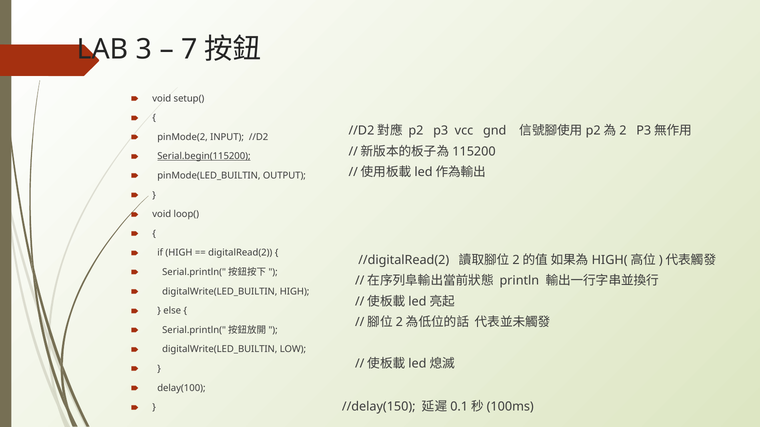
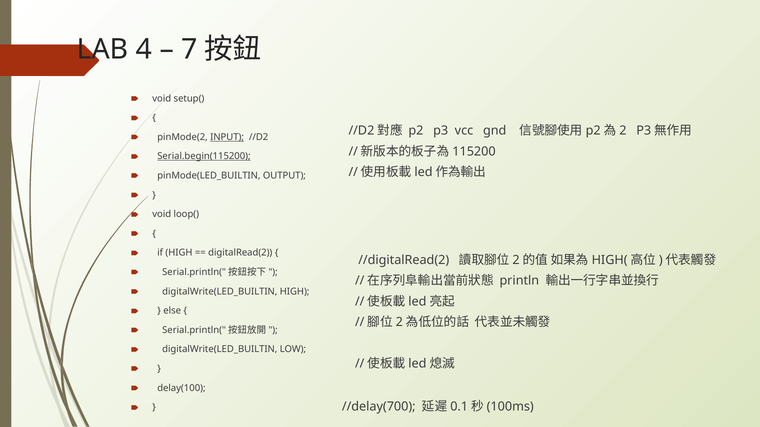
3: 3 -> 4 (144, 50)
INPUT underline: none -> present (227, 137)
//delay(150: //delay(150 -> //delay(700 (379, 407)
